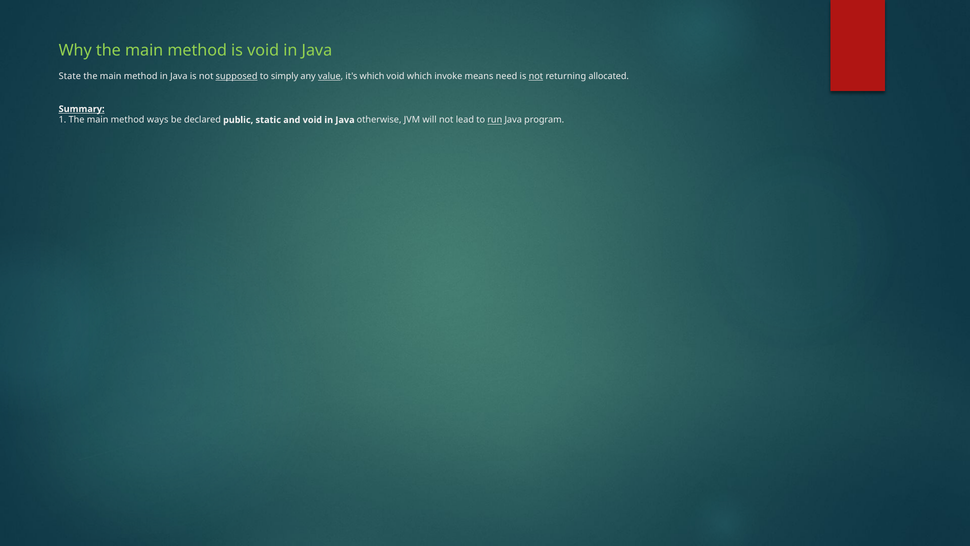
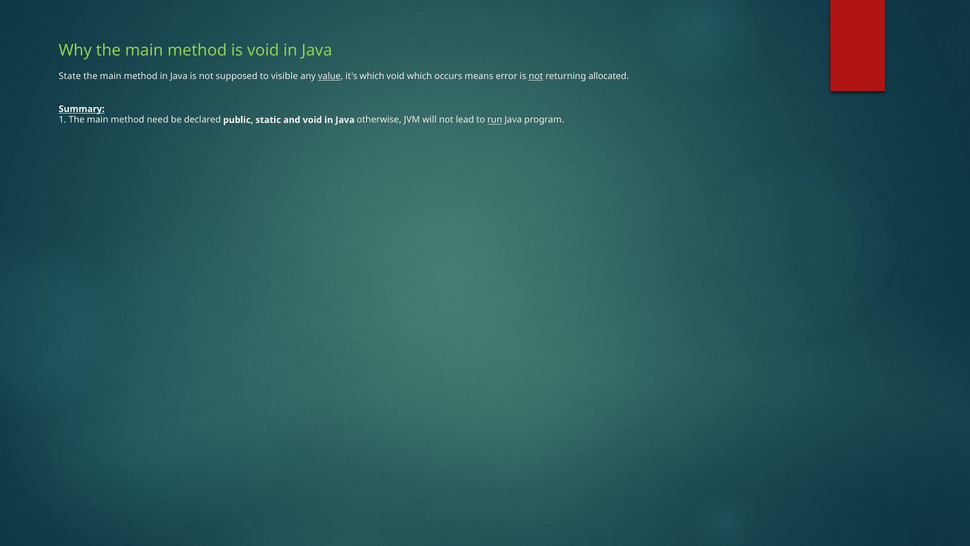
supposed underline: present -> none (237, 76)
simply: simply -> visible (285, 76)
invoke: invoke -> occurs (448, 76)
need: need -> error (507, 76)
ways: ways -> need (158, 120)
